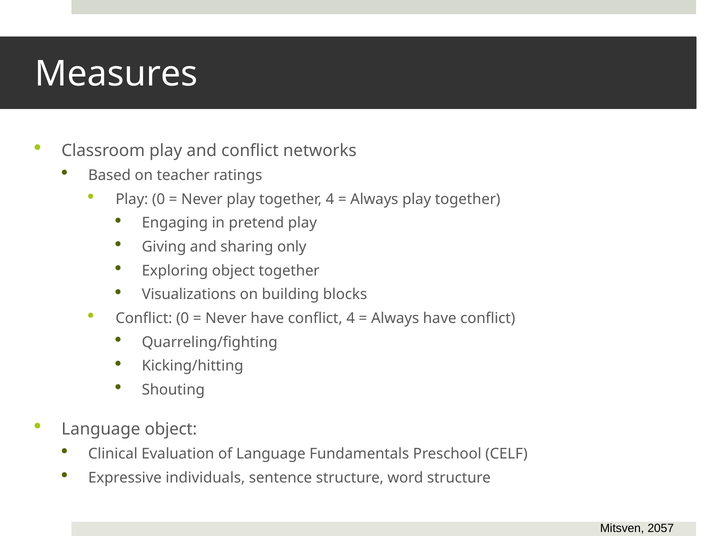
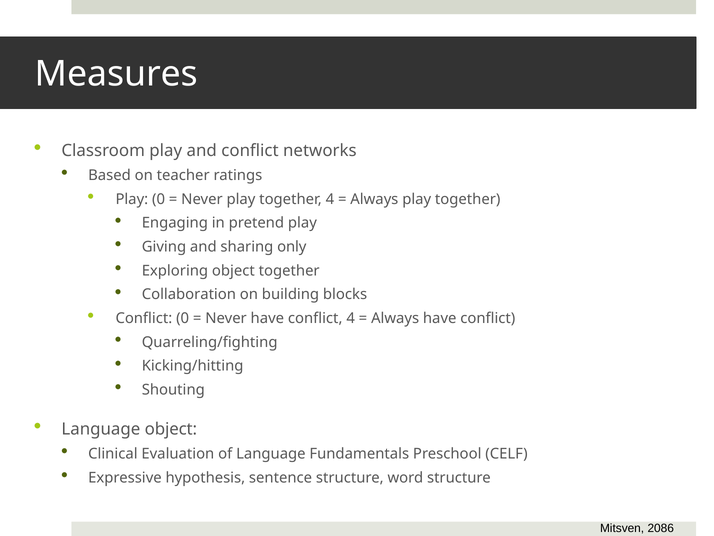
Visualizations: Visualizations -> Collaboration (189, 294)
individuals: individuals -> hypothesis (205, 477)
2057: 2057 -> 2086 (661, 528)
